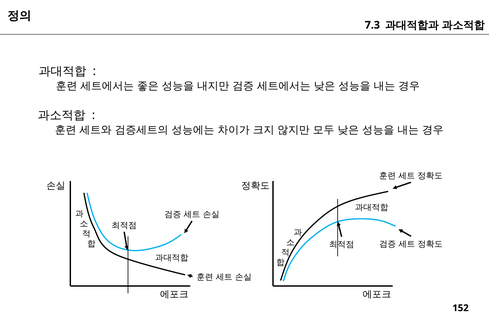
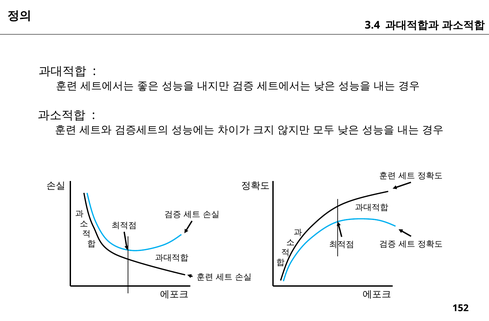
7.3: 7.3 -> 3.4 (372, 25)
